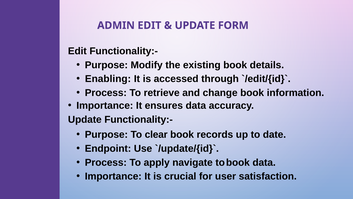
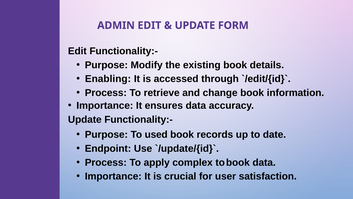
clear: clear -> used (156, 134)
navigate: navigate -> complex (193, 162)
